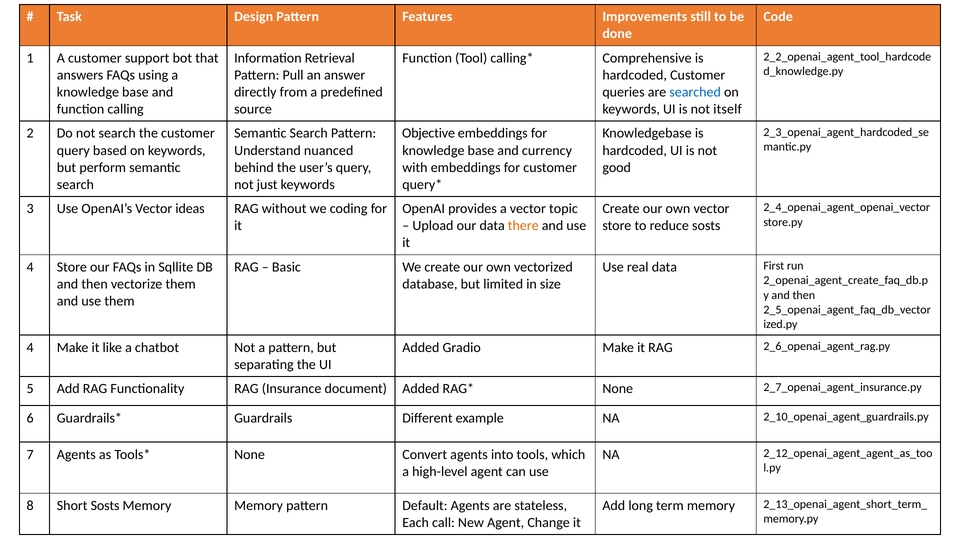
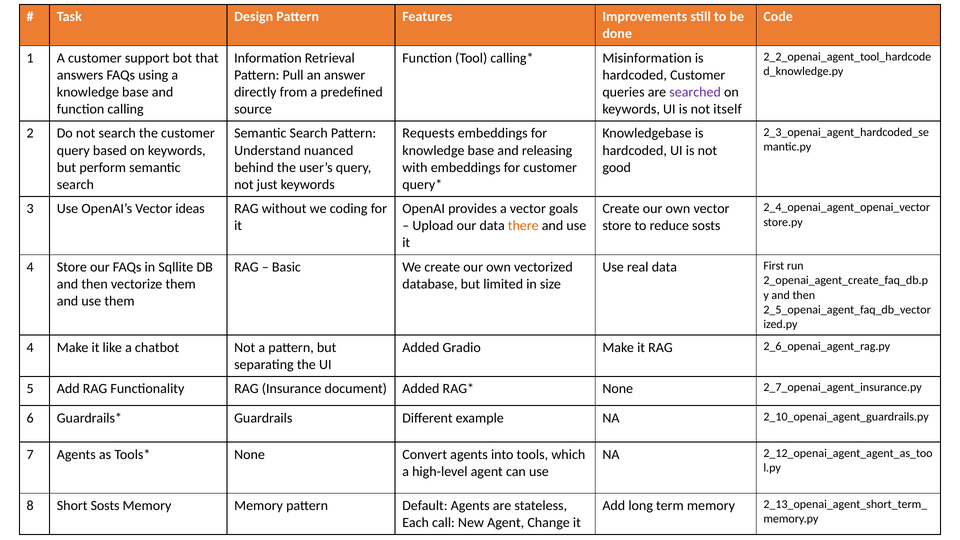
Comprehensive: Comprehensive -> Misinformation (647, 58)
searched colour: blue -> purple (695, 92)
Objective: Objective -> Requests (428, 133)
currency: currency -> releasing (547, 150)
topic: topic -> goals (564, 209)
